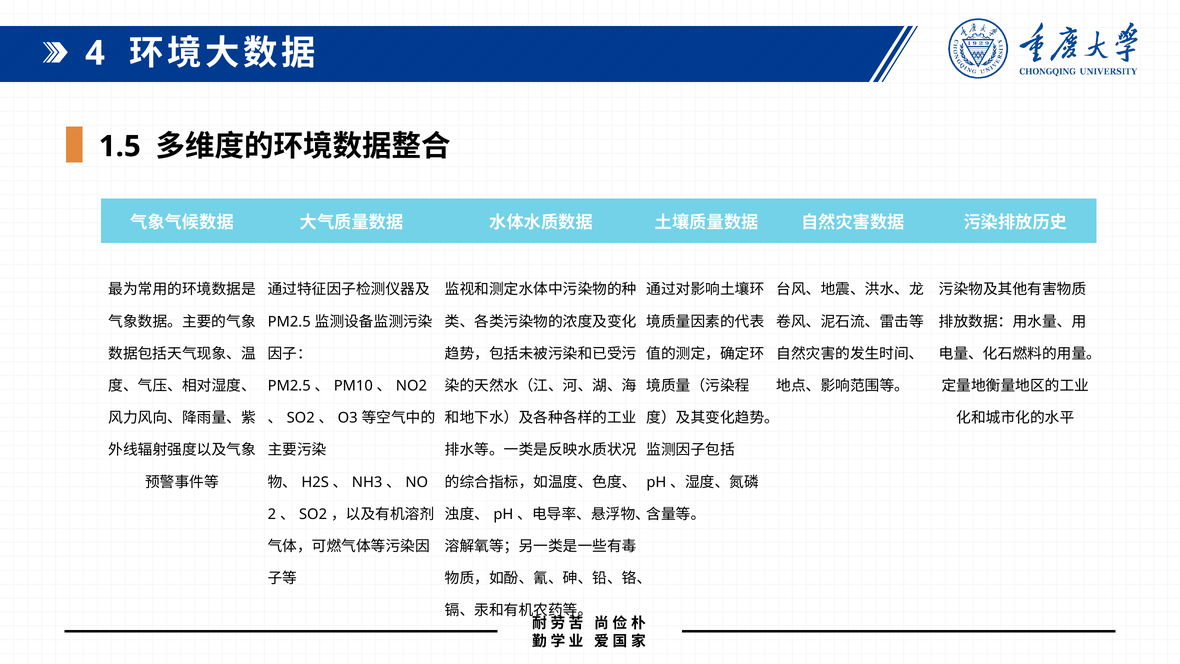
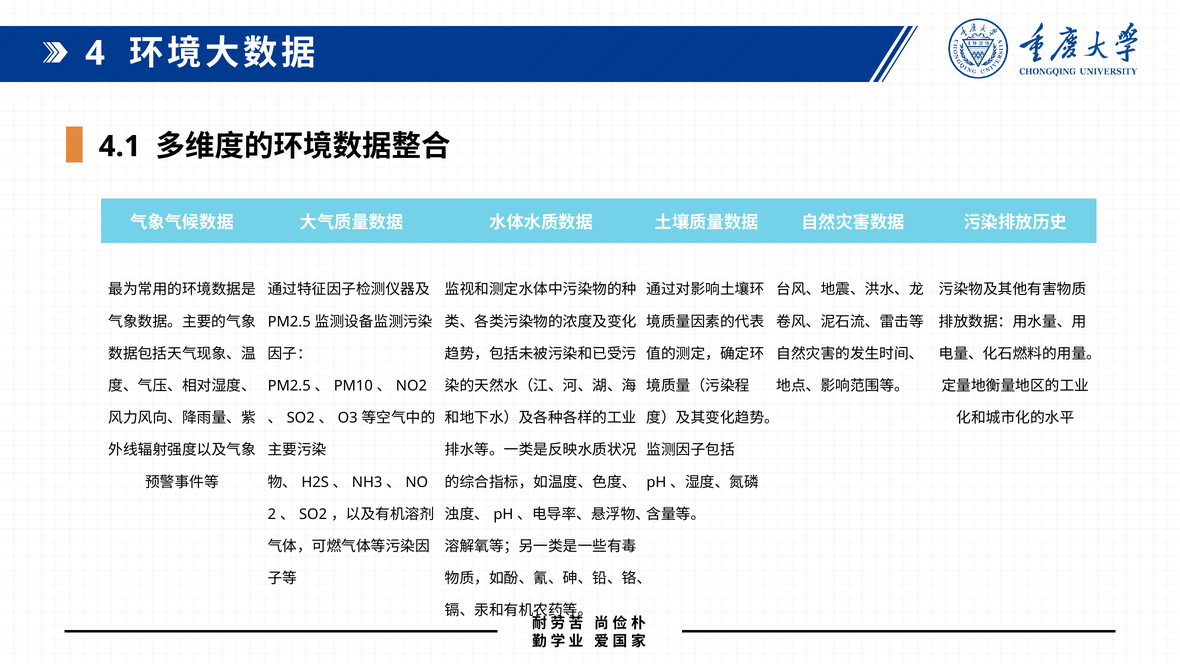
1.5: 1.5 -> 4.1 (120, 146)
